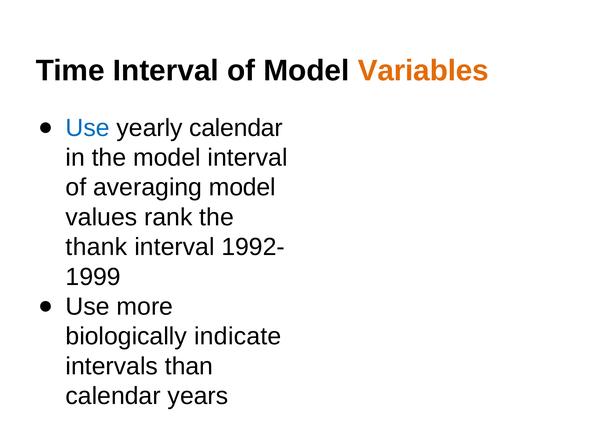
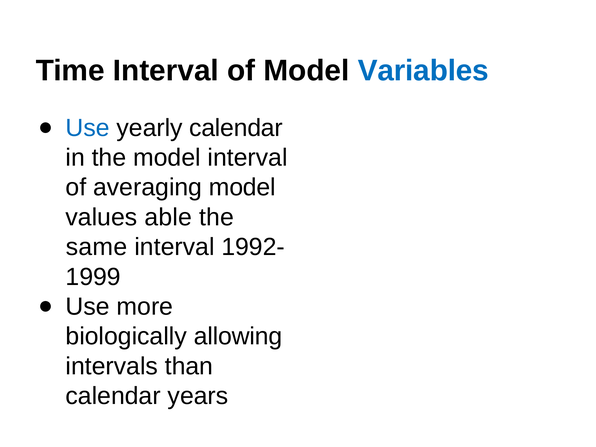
Variables colour: orange -> blue (423, 71)
rank: rank -> able (168, 217)
thank: thank -> same (96, 247)
indicate: indicate -> allowing (238, 336)
